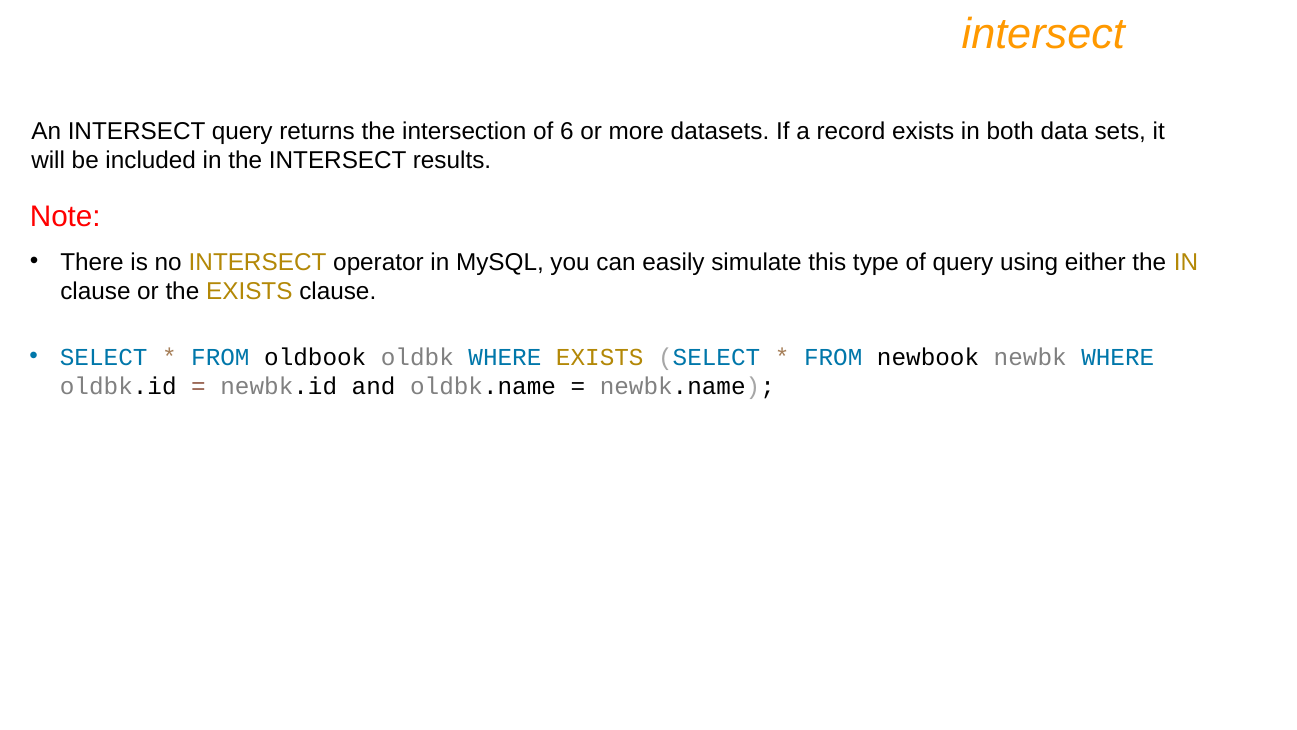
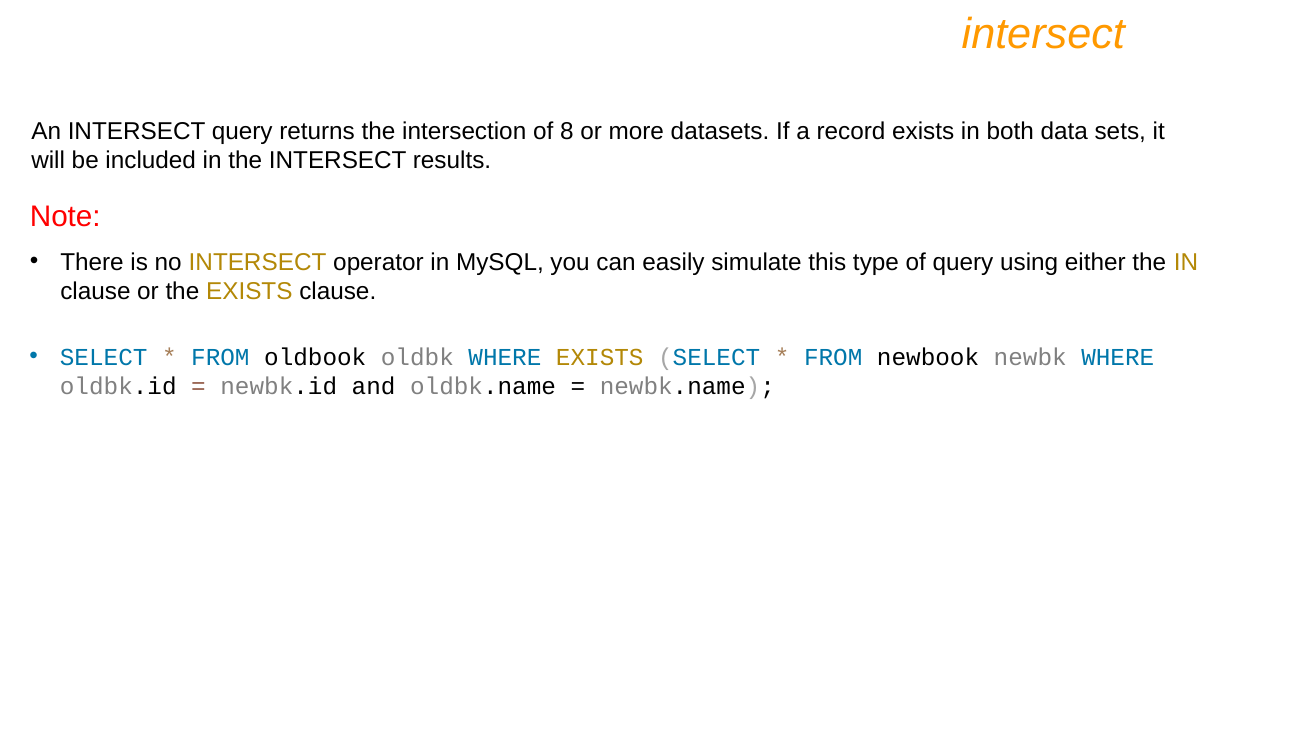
6: 6 -> 8 (567, 131)
